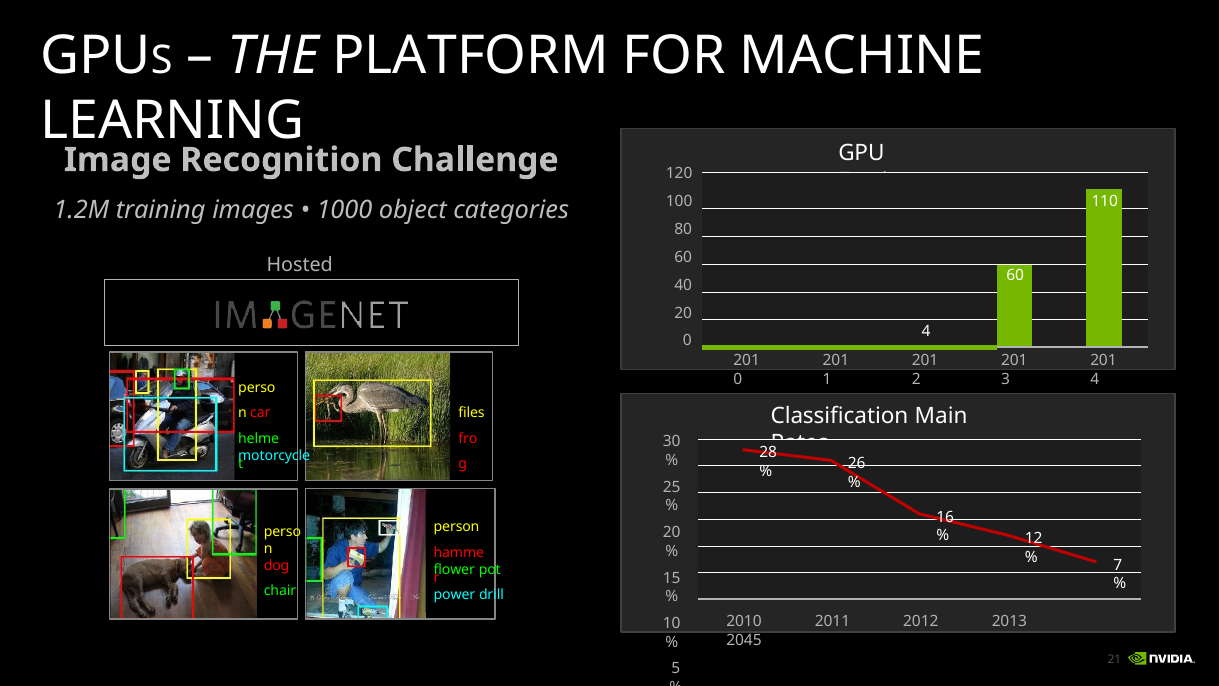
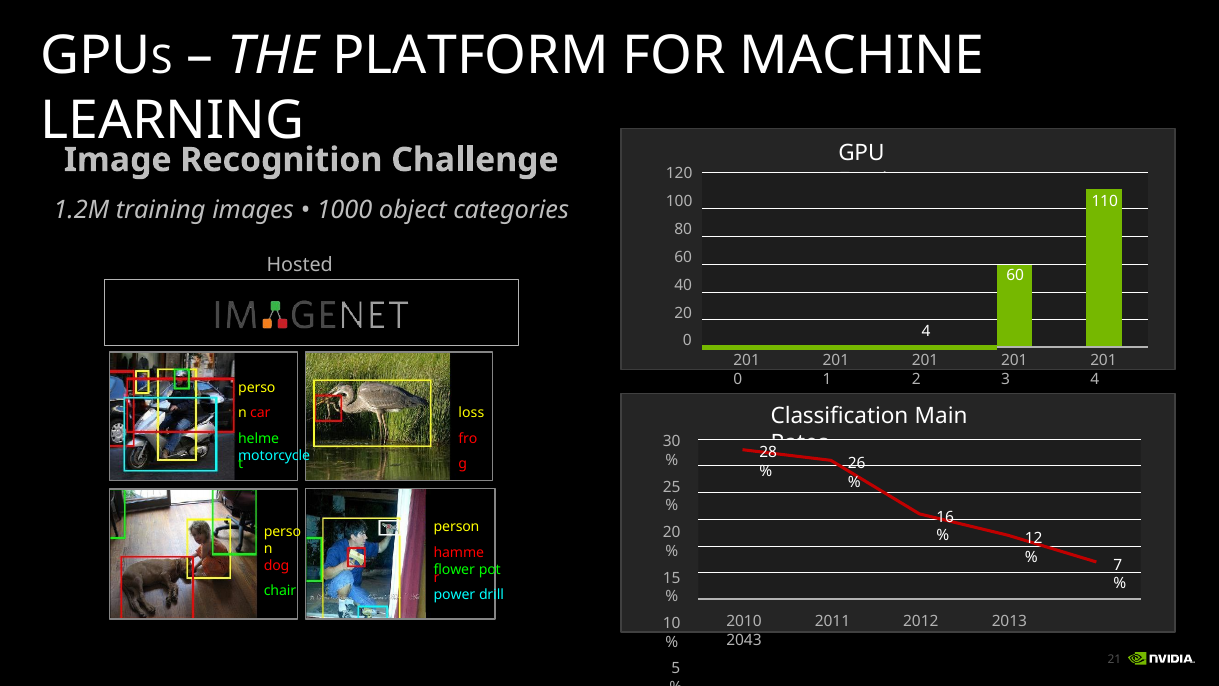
files: files -> loss (471, 413)
2045: 2045 -> 2043 (744, 640)
